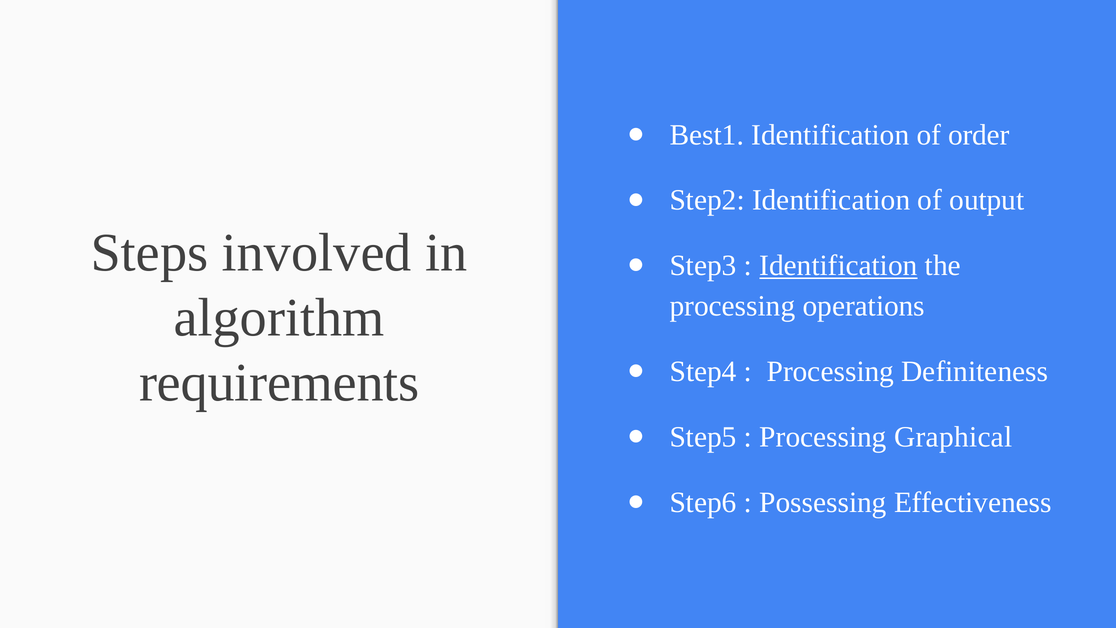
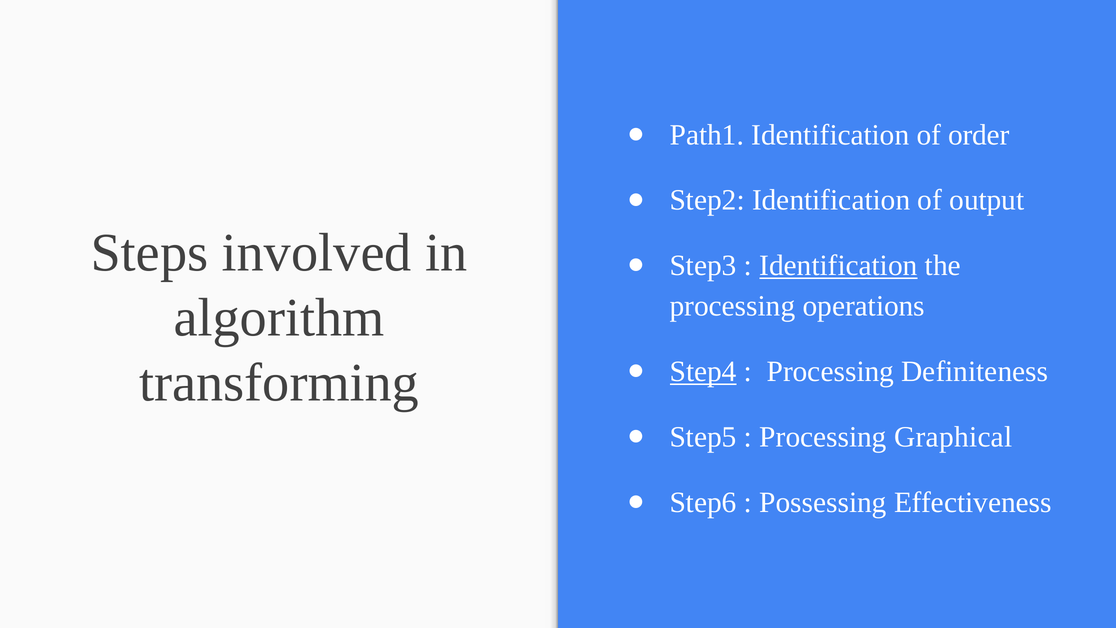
Best1: Best1 -> Path1 (707, 135)
Step4 underline: none -> present (703, 372)
requirements: requirements -> transforming (279, 383)
